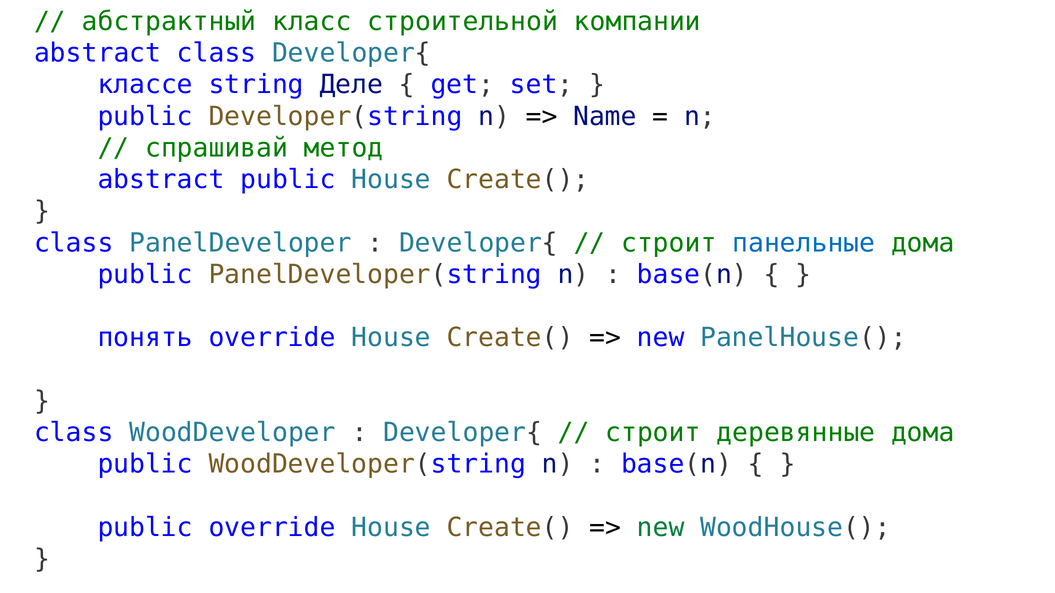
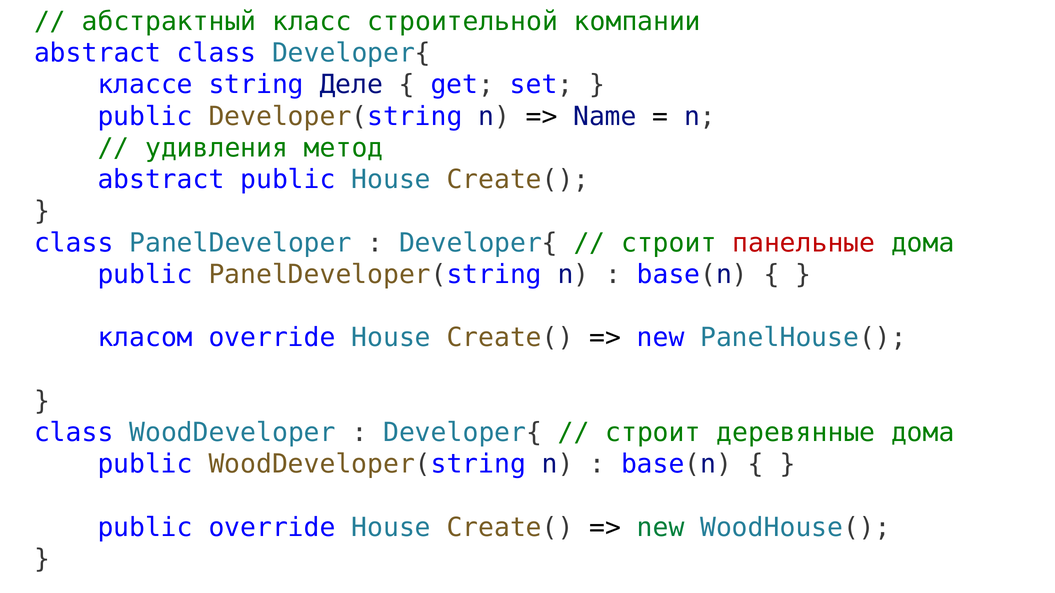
спрашивай: спрашивай -> удивления (217, 148)
панельные colour: blue -> red (804, 243)
понять: понять -> класом (145, 338)
